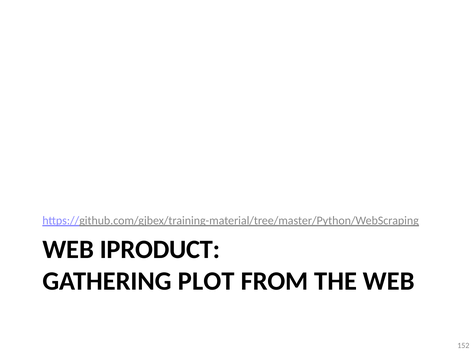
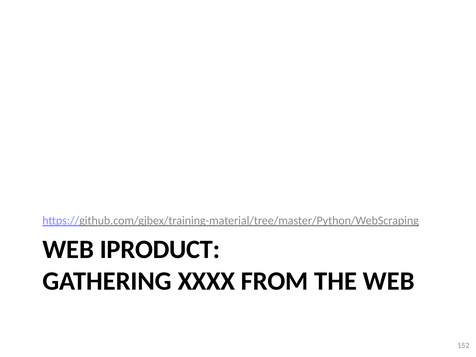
PLOT: PLOT -> XXXX (206, 281)
